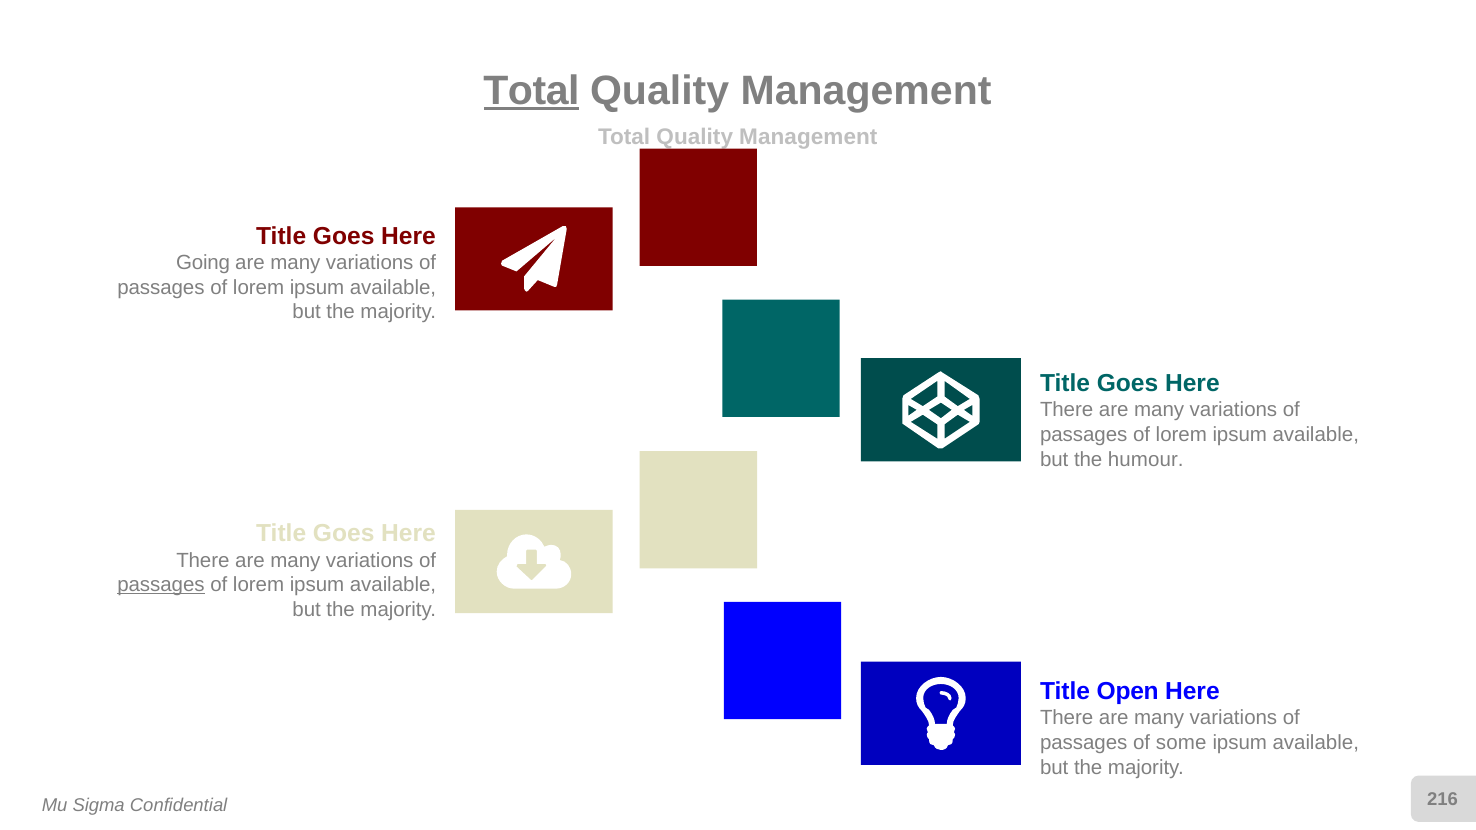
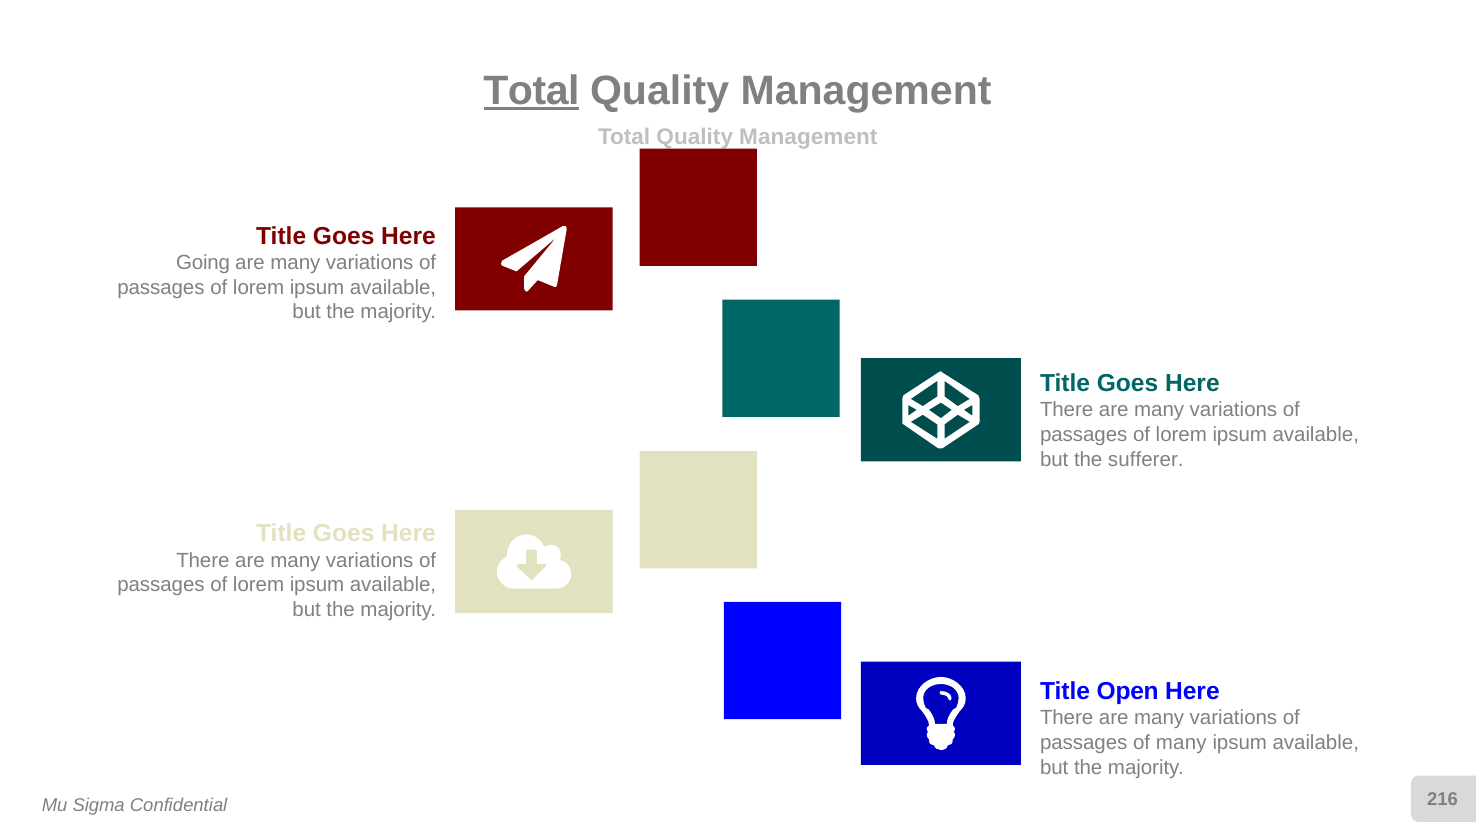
humour: humour -> sufferer (1146, 460)
passages underline: present -> none (161, 585)
of some: some -> many (1181, 743)
